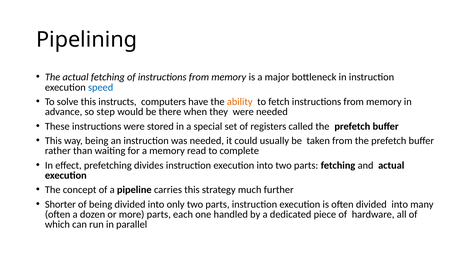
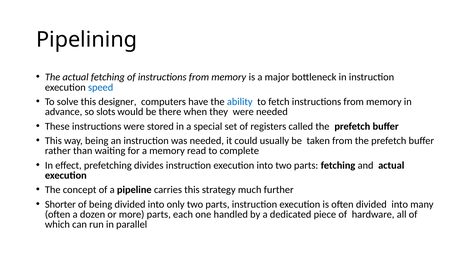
instructs: instructs -> designer (117, 102)
ability colour: orange -> blue (240, 102)
step: step -> slots (106, 112)
